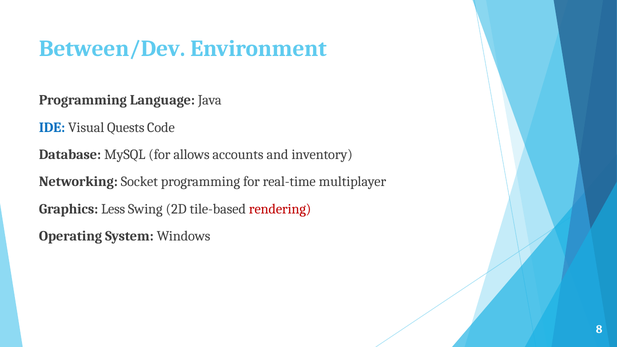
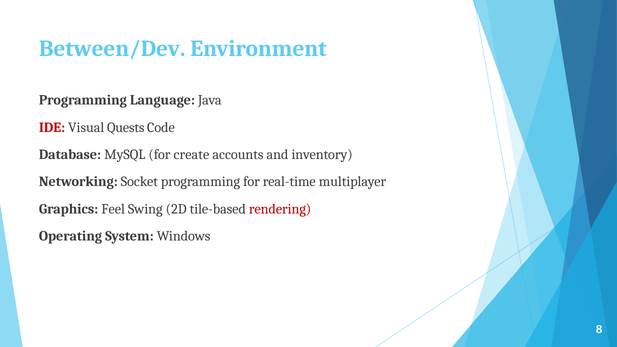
IDE colour: blue -> red (52, 127)
allows: allows -> create (191, 155)
Less: Less -> Feel (113, 209)
